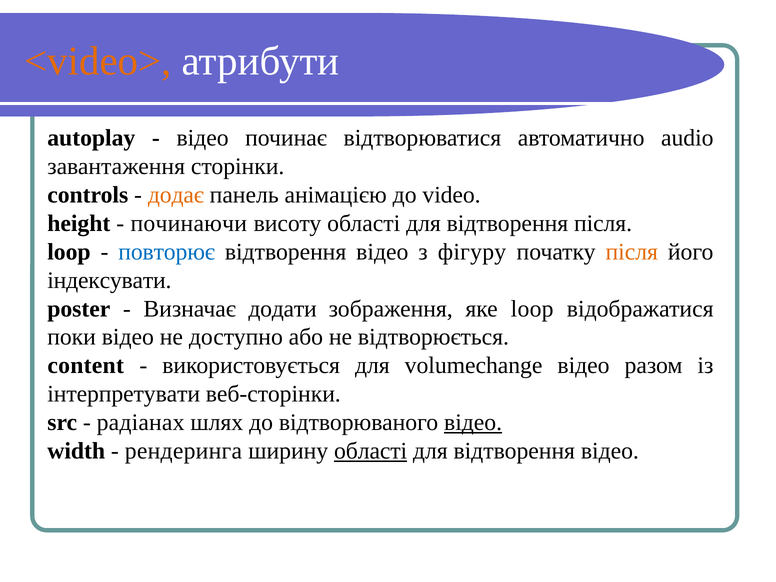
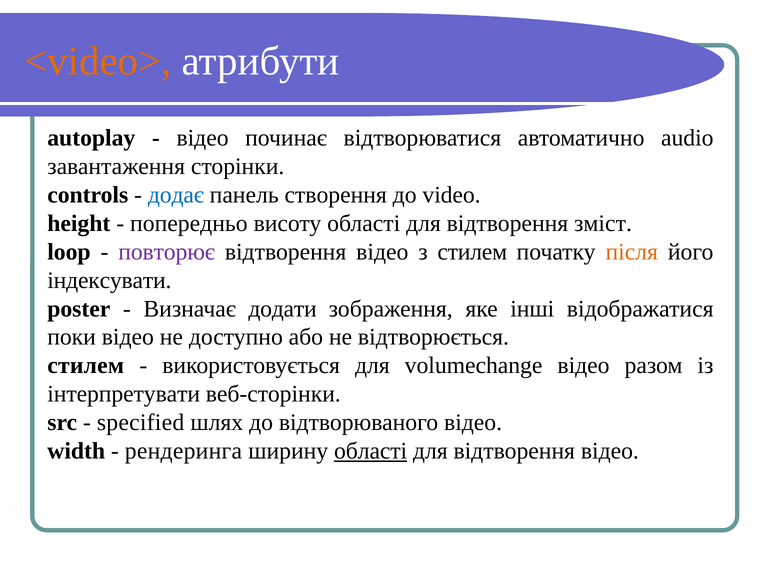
додає colour: orange -> blue (176, 195)
анімацією: анімацією -> створення (336, 195)
починаючи: починаючи -> попередньо (189, 223)
відтворення після: після -> зміст (603, 223)
повторює colour: blue -> purple (167, 252)
з фігуру: фігуру -> стилем (472, 252)
яке loop: loop -> інші (532, 309)
content: content -> стилем (86, 366)
радіанах: радіанах -> specified (141, 422)
відео underline: present -> none (473, 422)
